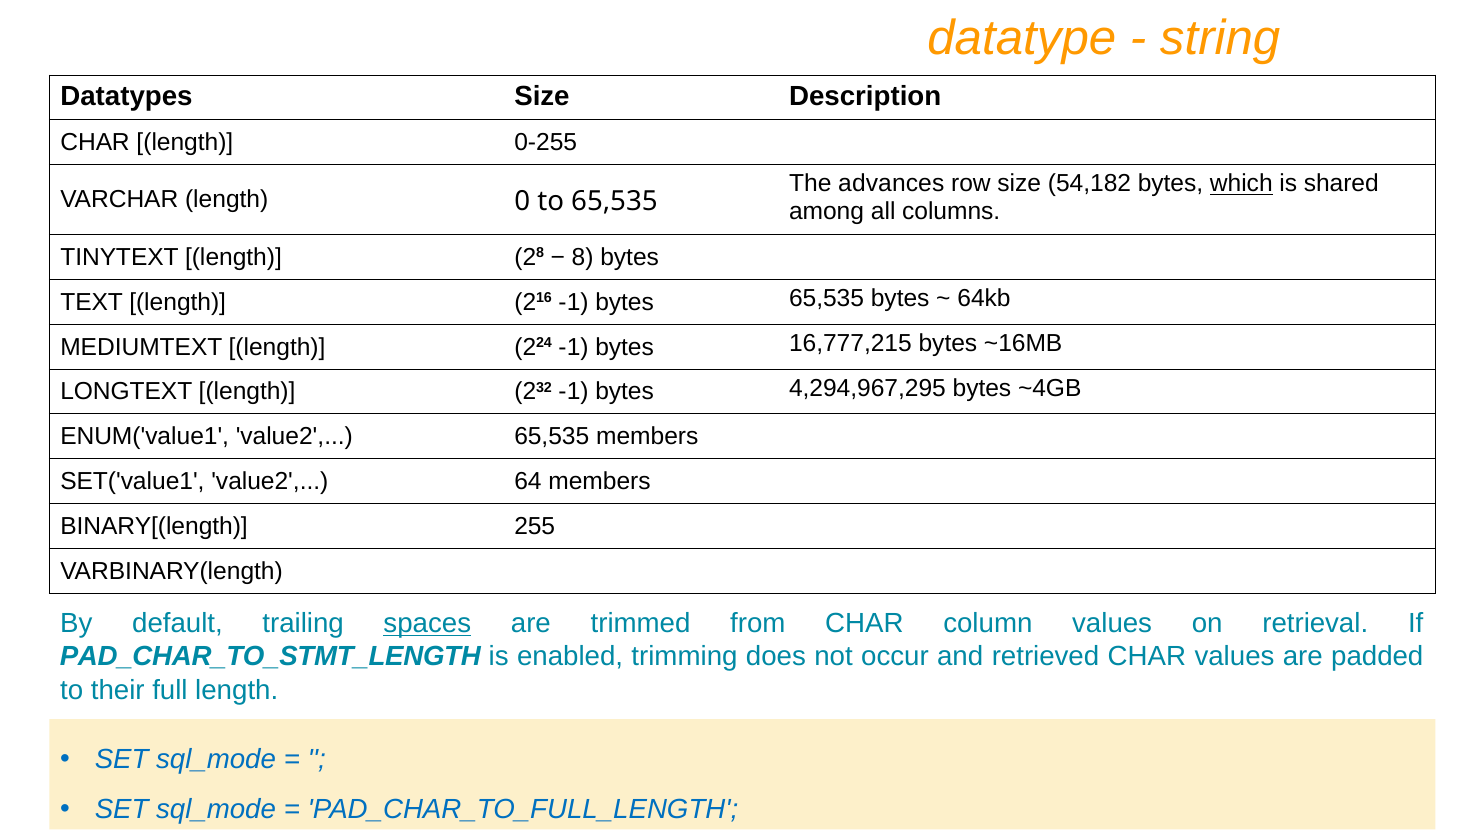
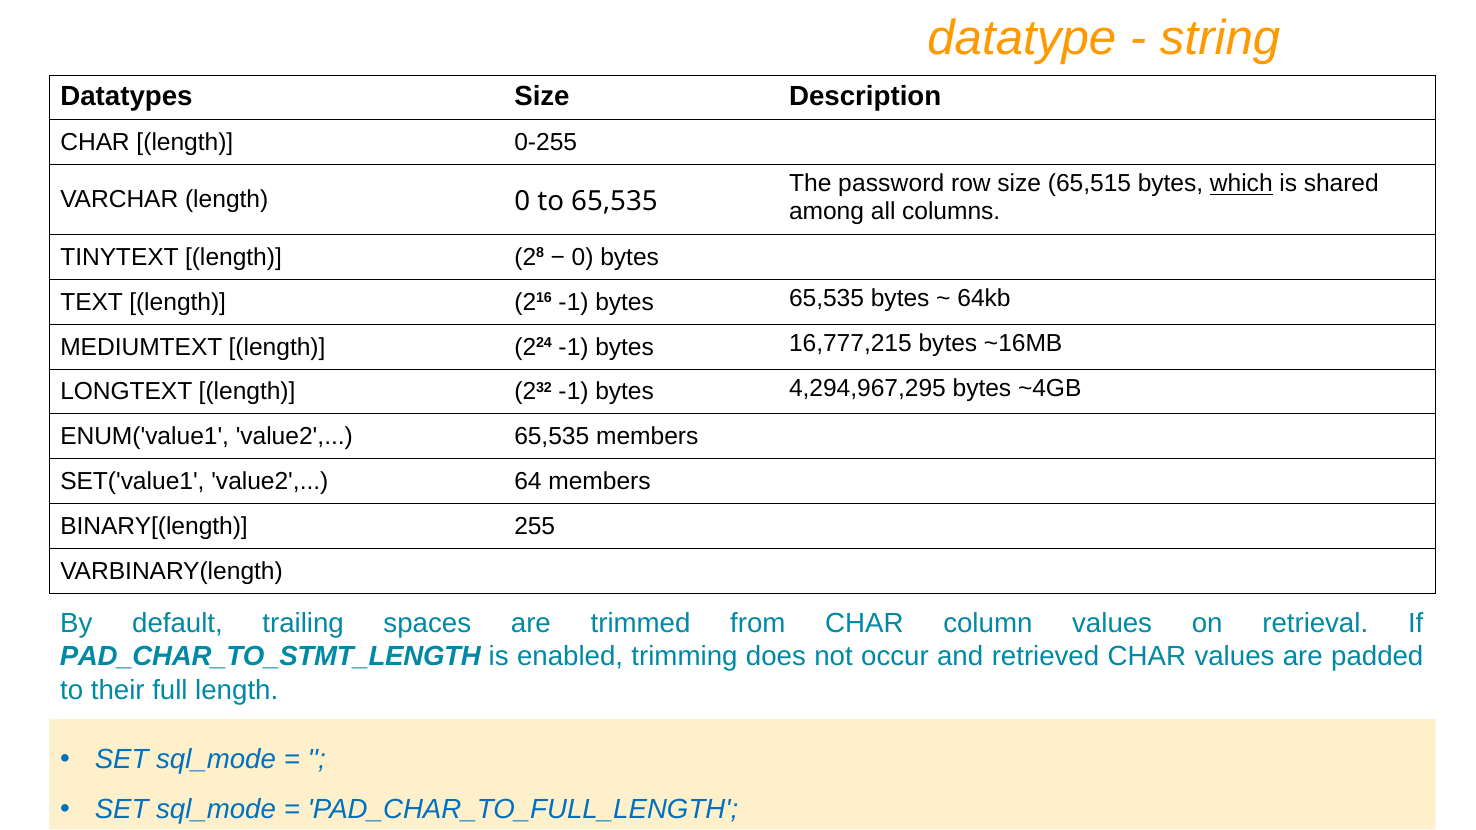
advances: advances -> password (891, 184)
54,182: 54,182 -> 65,515 (1089, 184)
8: 8 -> 0 (583, 257)
spaces underline: present -> none (427, 624)
